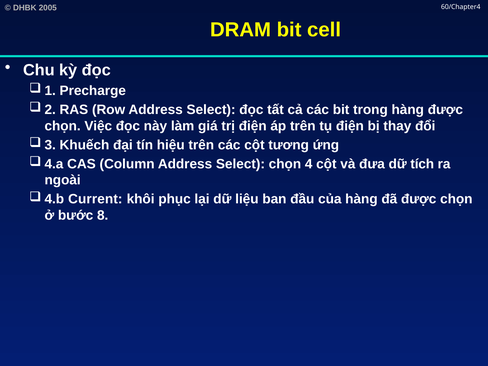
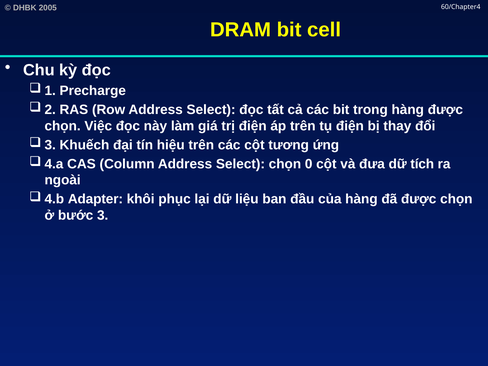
4: 4 -> 0 (309, 164)
Current: Current -> Adapter (95, 199)
8: 8 -> 3 (103, 215)
